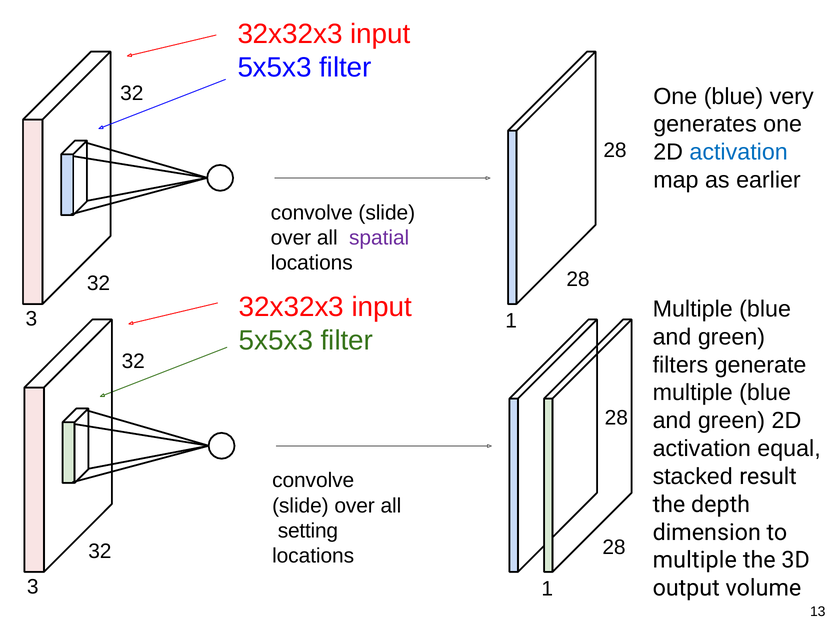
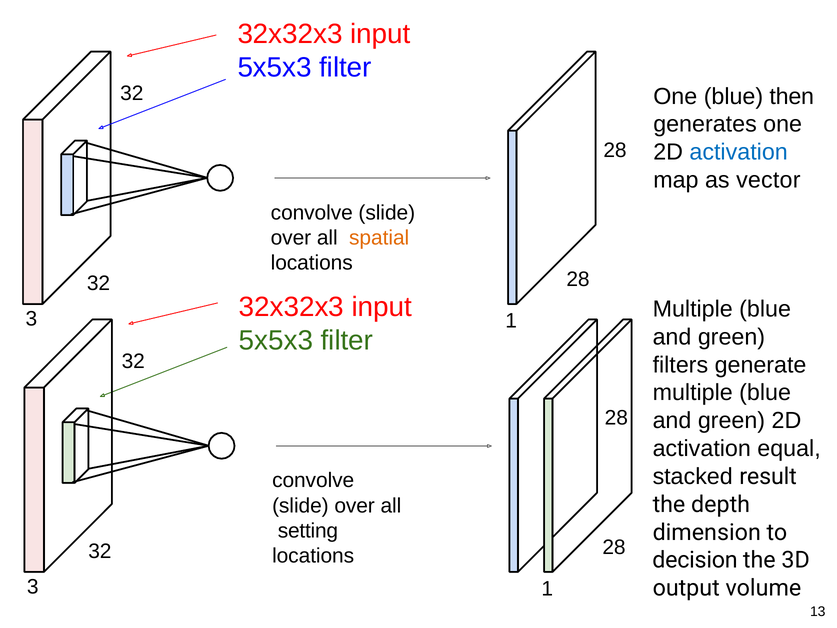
very: very -> then (792, 96)
earlier: earlier -> vector (768, 180)
spatial colour: purple -> orange (379, 238)
multiple: multiple -> decision (695, 560)
